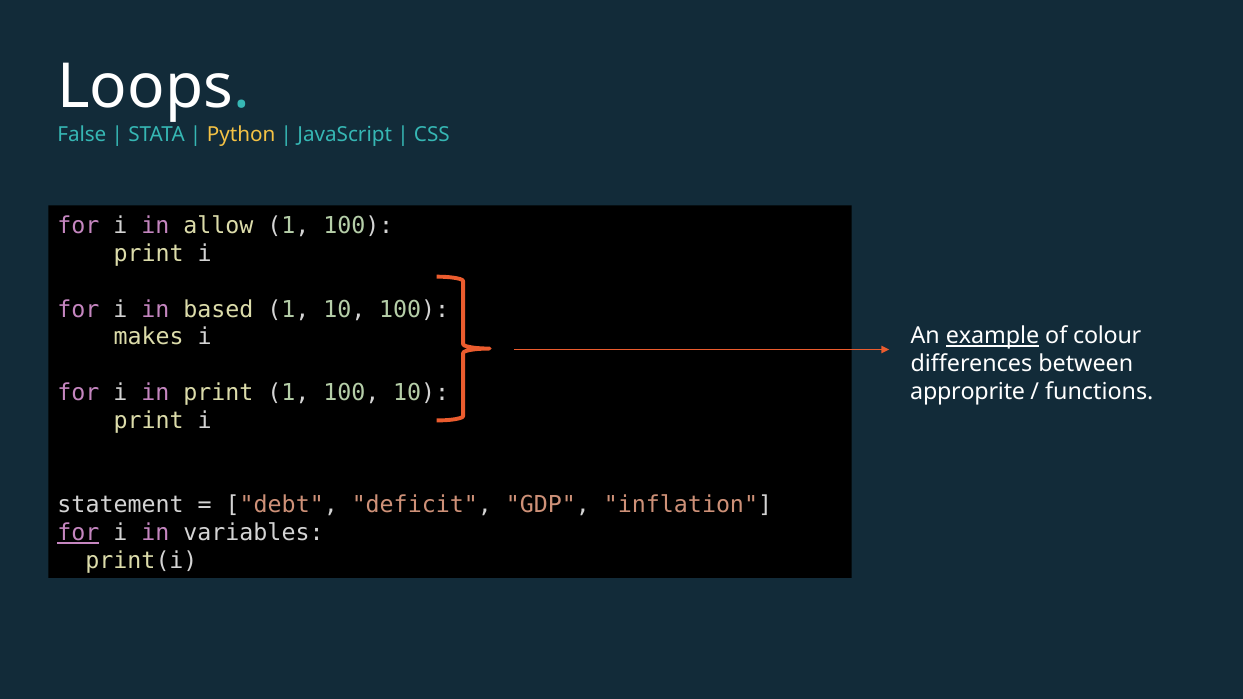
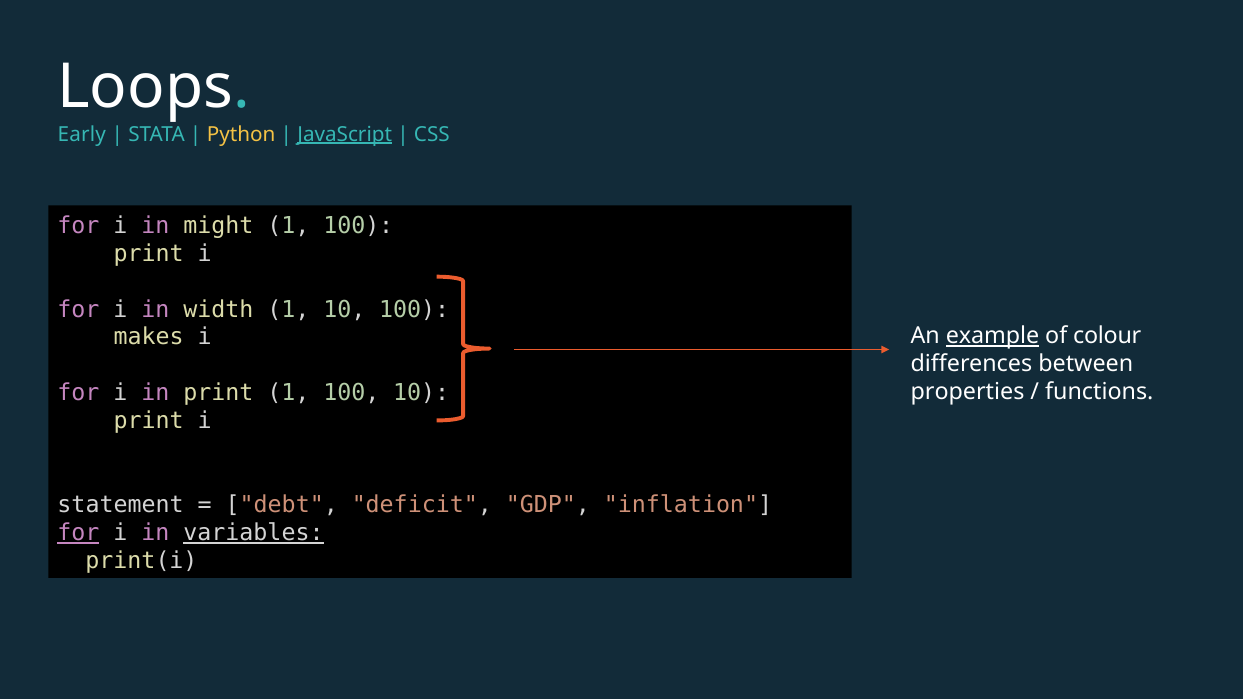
False: False -> Early (82, 134)
JavaScript underline: none -> present (345, 134)
allow: allow -> might (218, 226)
based: based -> width (218, 309)
approprite: approprite -> properties (968, 392)
variables underline: none -> present (253, 533)
